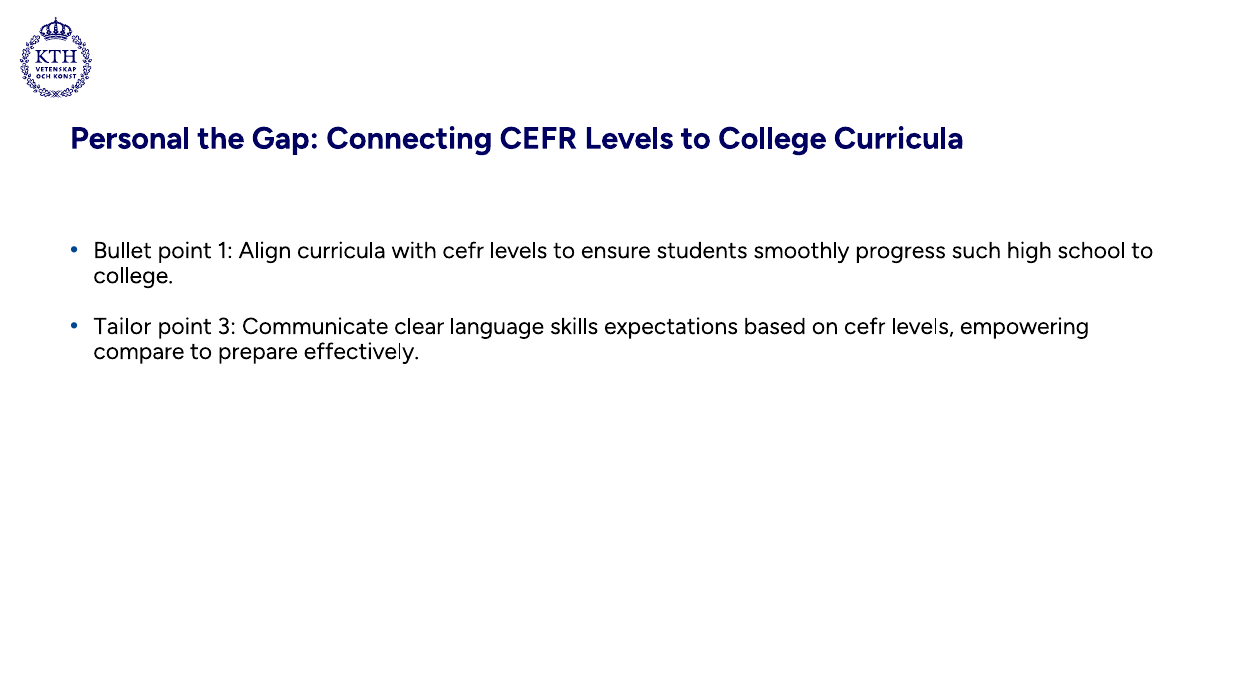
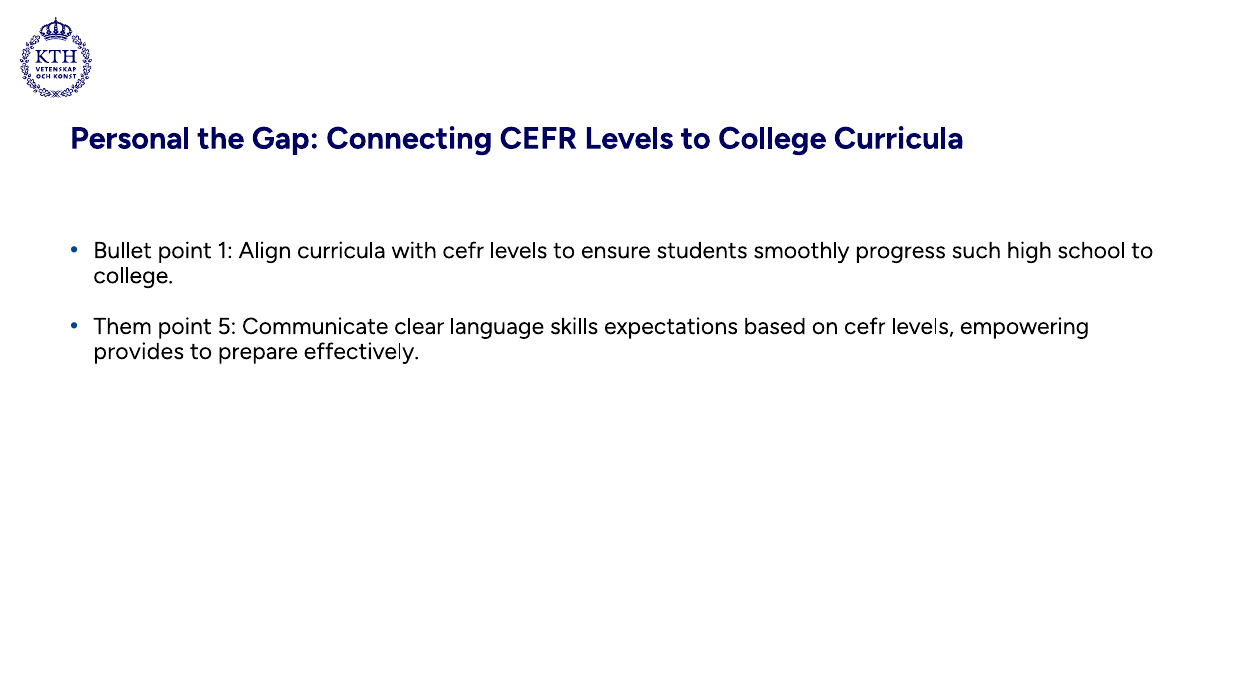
Tailor: Tailor -> Them (123, 326)
3: 3 -> 5 (227, 326)
compare: compare -> provides (139, 352)
